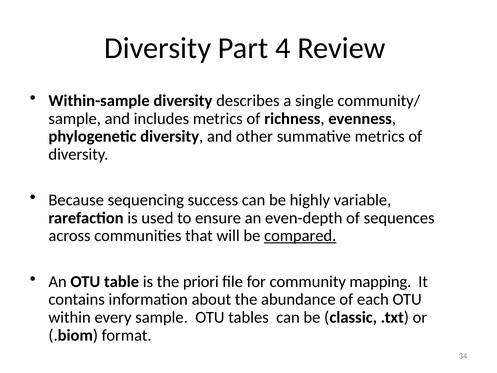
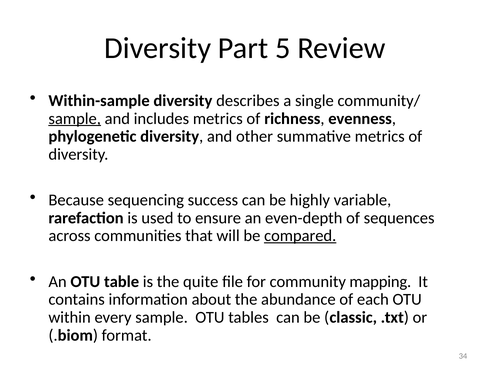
4: 4 -> 5 (283, 48)
sample underline: none -> present (75, 118)
priori: priori -> quite (201, 281)
